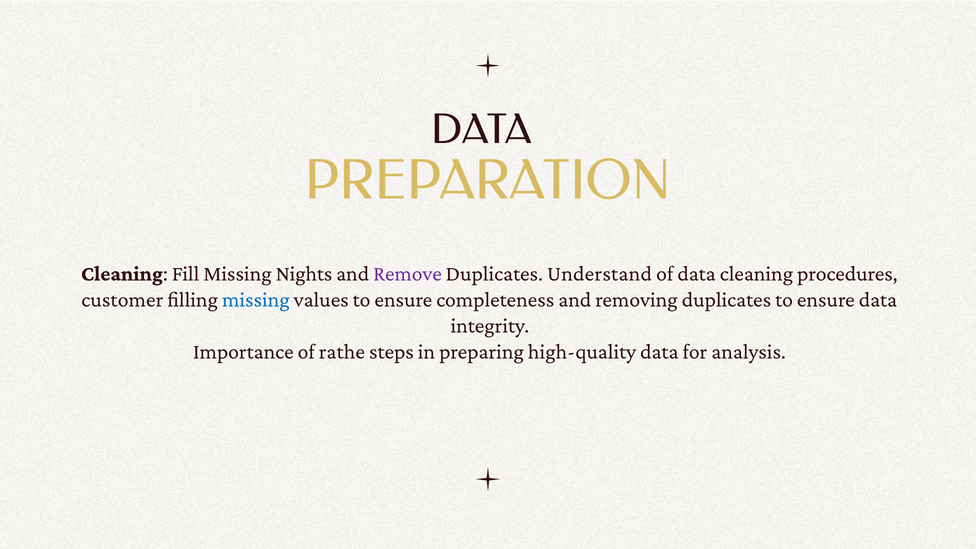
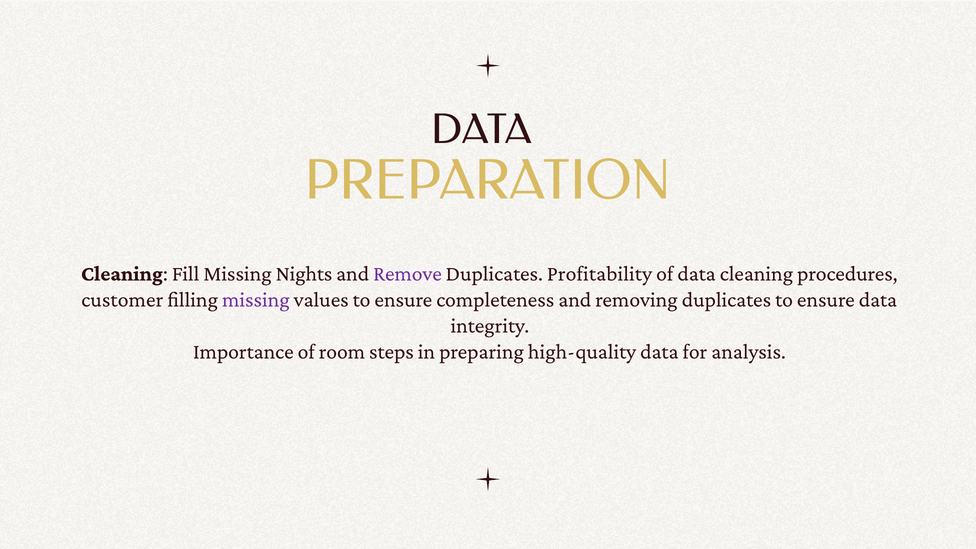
Understand: Understand -> Profitability (600, 273)
missing colour: blue -> purple (256, 299)
rathe: rathe -> room (342, 351)
